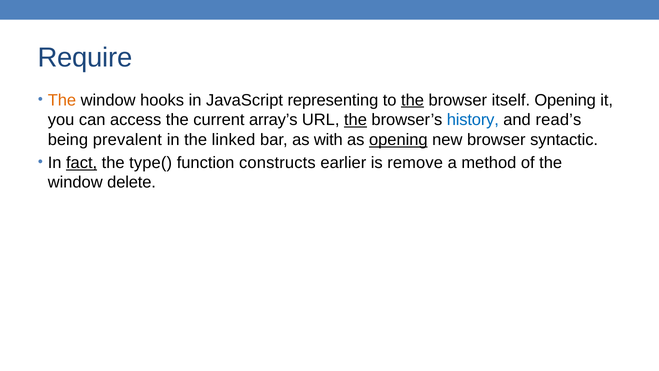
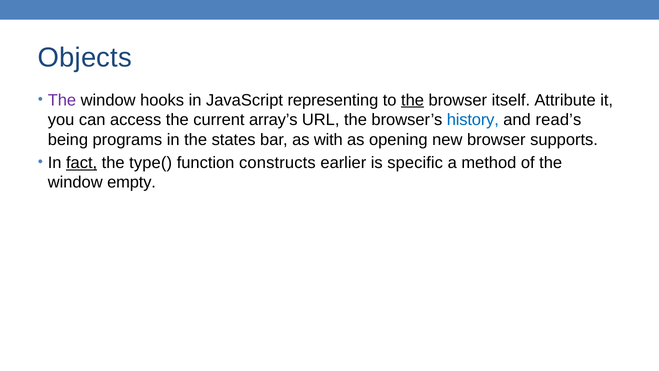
Require: Require -> Objects (85, 58)
The colour: orange -> purple (62, 100)
itself Opening: Opening -> Attribute (565, 100)
the underline: present -> none (355, 120)
prevalent: prevalent -> programs (127, 140)
linked: linked -> states (234, 140)
opening underline: present -> none (398, 140)
syntactic: syntactic -> supports (564, 140)
remove: remove -> specific (415, 163)
delete: delete -> empty (132, 182)
